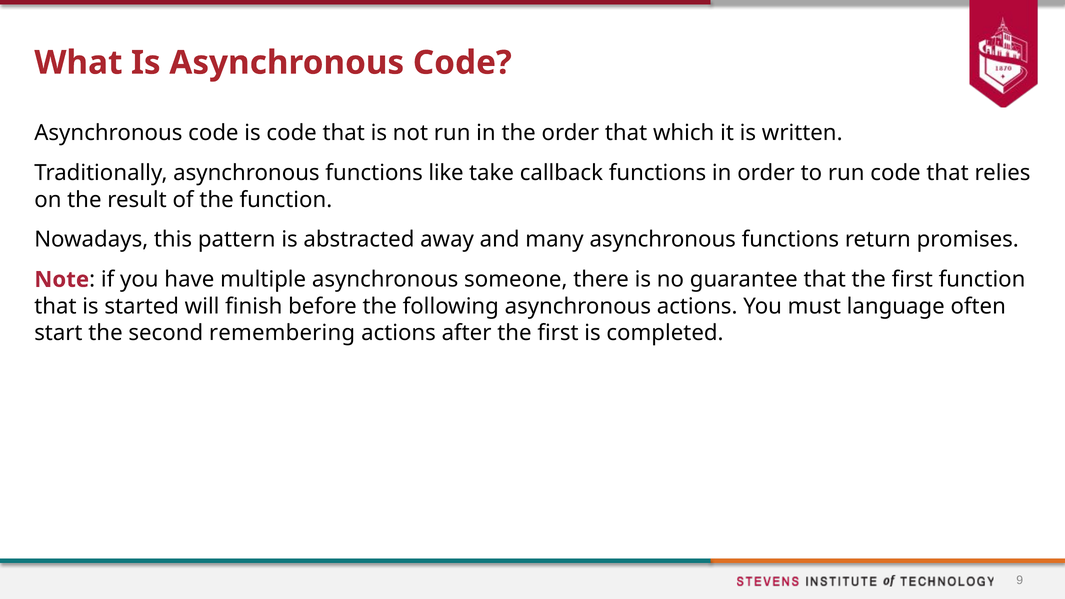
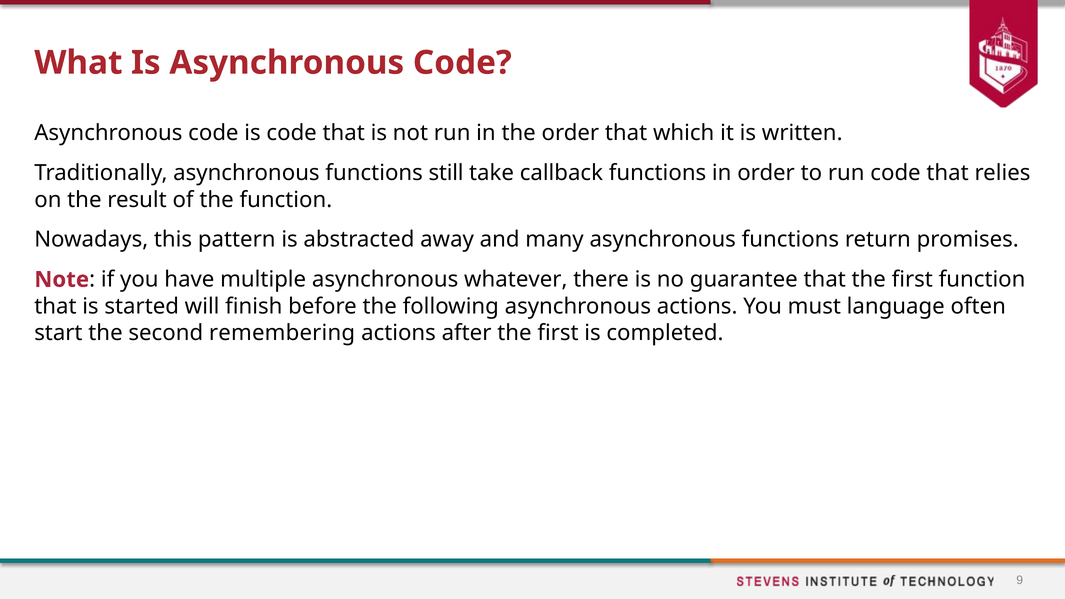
like: like -> still (446, 173)
someone: someone -> whatever (516, 280)
